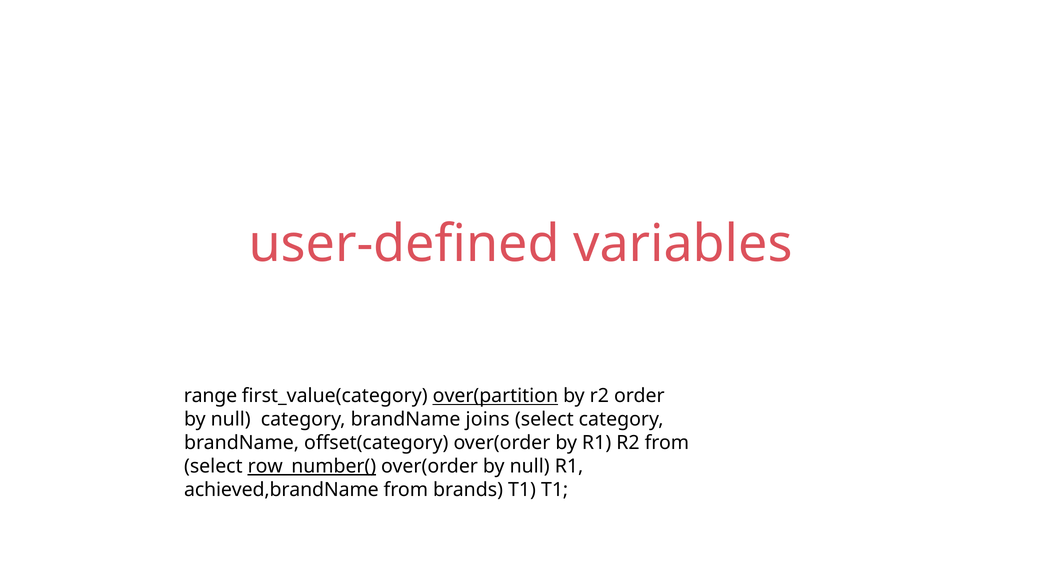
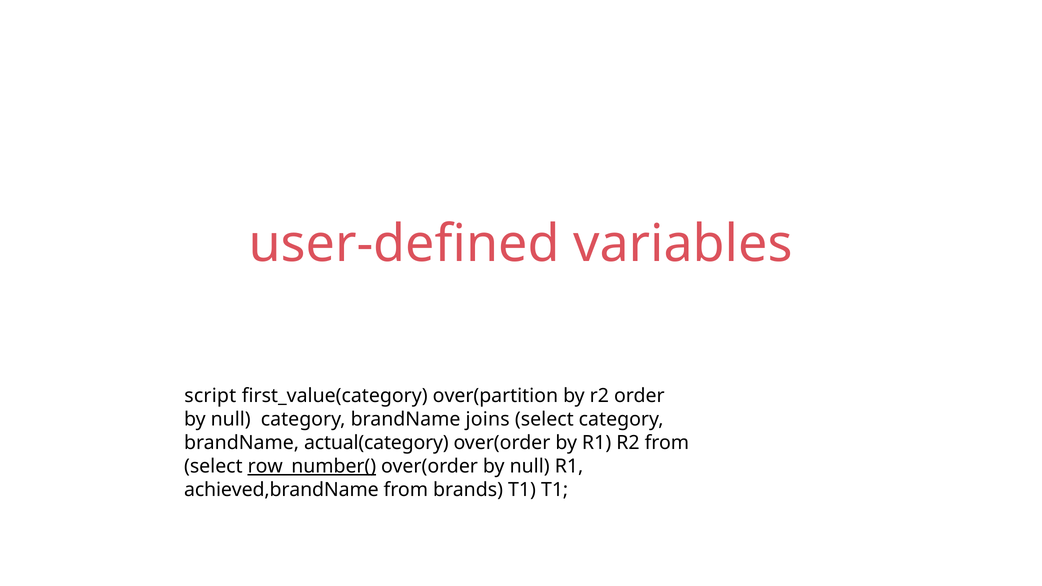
range: range -> script (210, 396)
over(partition underline: present -> none (495, 396)
offset(category: offset(category -> actual(category (376, 443)
